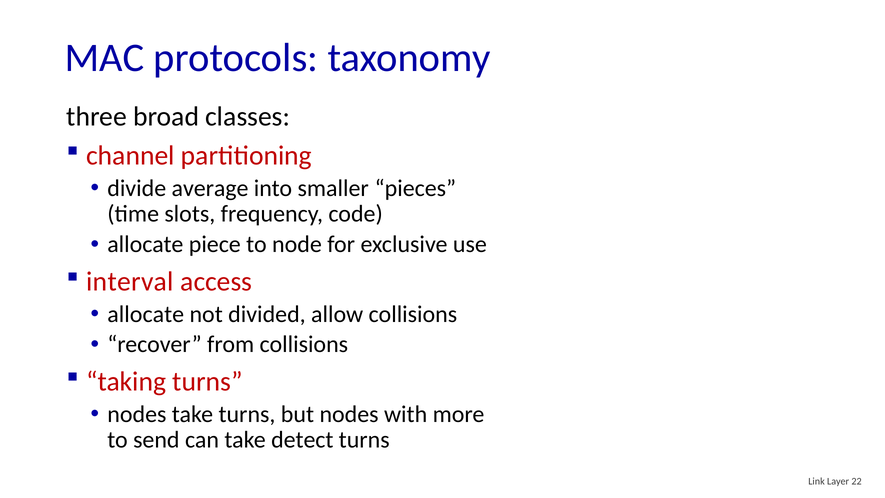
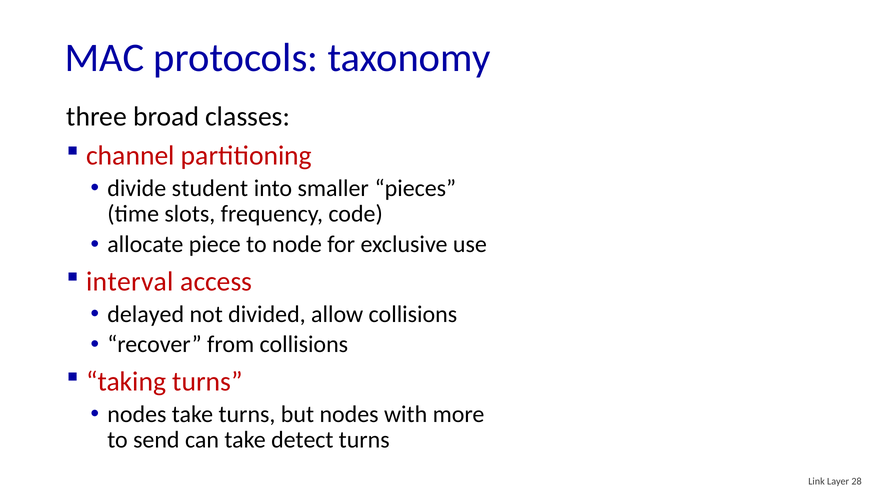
average: average -> student (210, 188)
allocate: allocate -> delayed (146, 314)
22: 22 -> 28 (857, 481)
